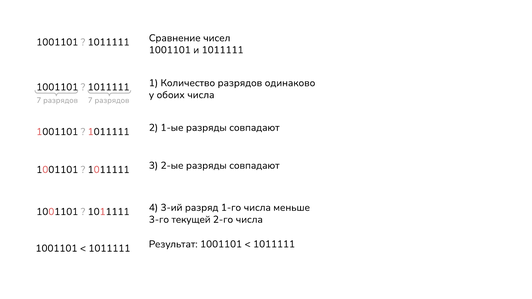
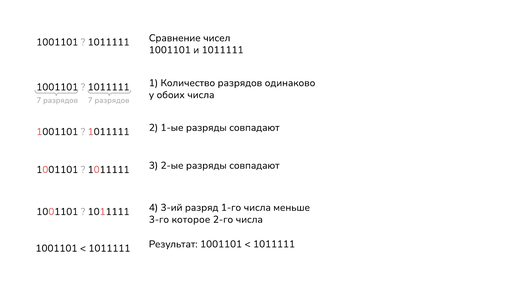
текущей: текущей -> которое (191, 220)
